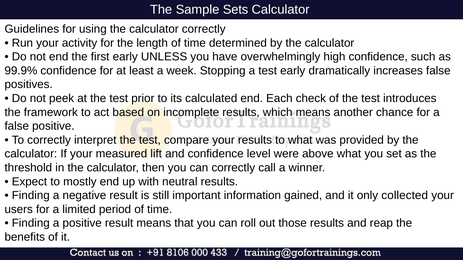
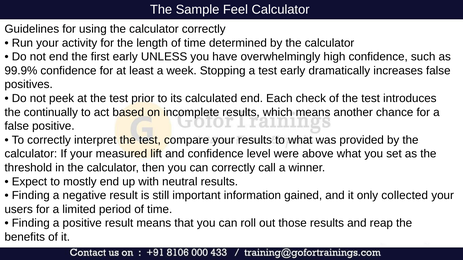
Sets: Sets -> Feel (235, 10)
framework: framework -> continually (51, 112)
